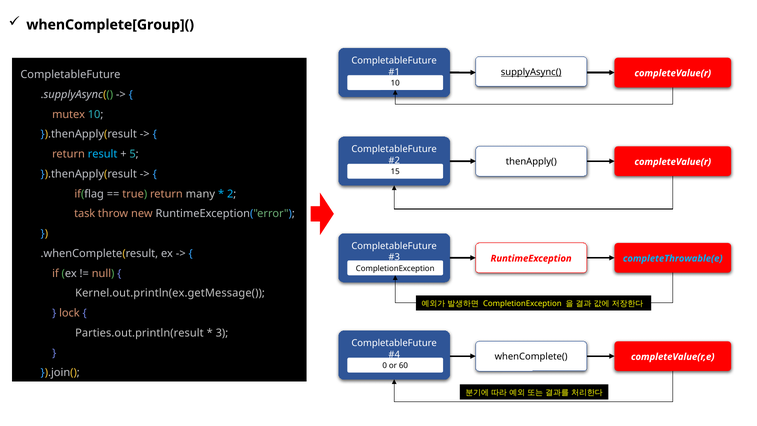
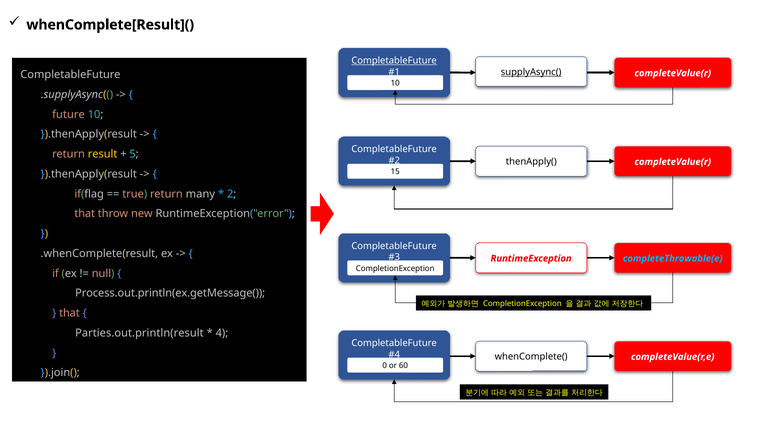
whenComplete[Group](: whenComplete[Group]( -> whenComplete[Result]( (110, 25)
CompletableFuture underline: none -> present (394, 61)
mutex: mutex -> future (68, 114)
result colour: light blue -> yellow (103, 154)
task: task -> that (85, 214)
Kernel.out.println(ex.getMessage(: Kernel.out.println(ex.getMessage( -> Process.out.println(ex.getMessage( (170, 293)
lock: lock -> that (69, 313)
3: 3 -> 4 (222, 333)
